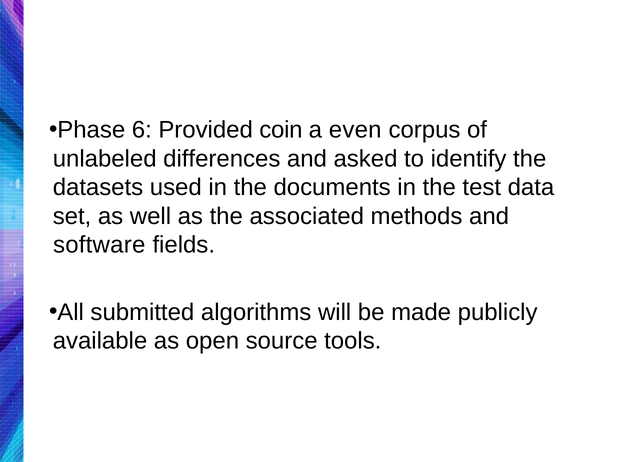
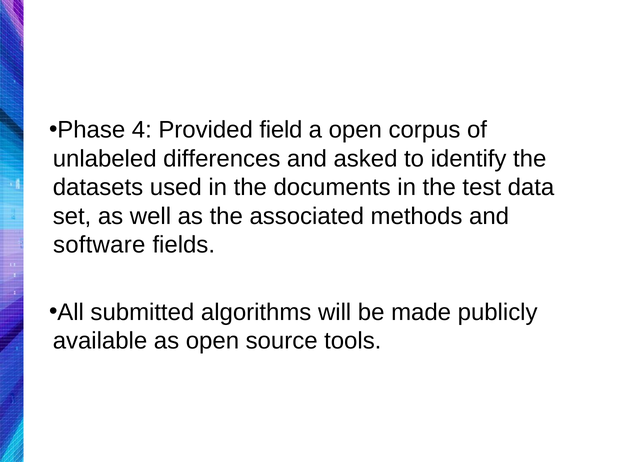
6: 6 -> 4 (142, 130)
coin: coin -> field (281, 130)
a even: even -> open (355, 130)
